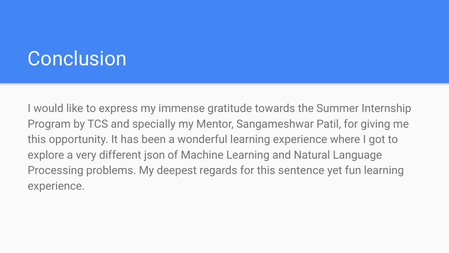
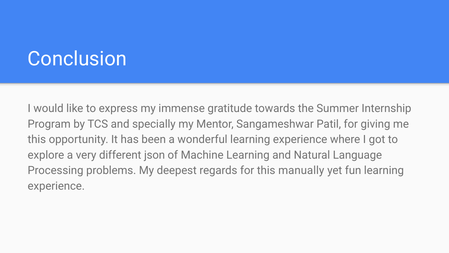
sentence: sentence -> manually (301, 170)
